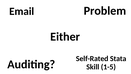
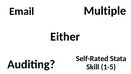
Problem: Problem -> Multiple (105, 11)
